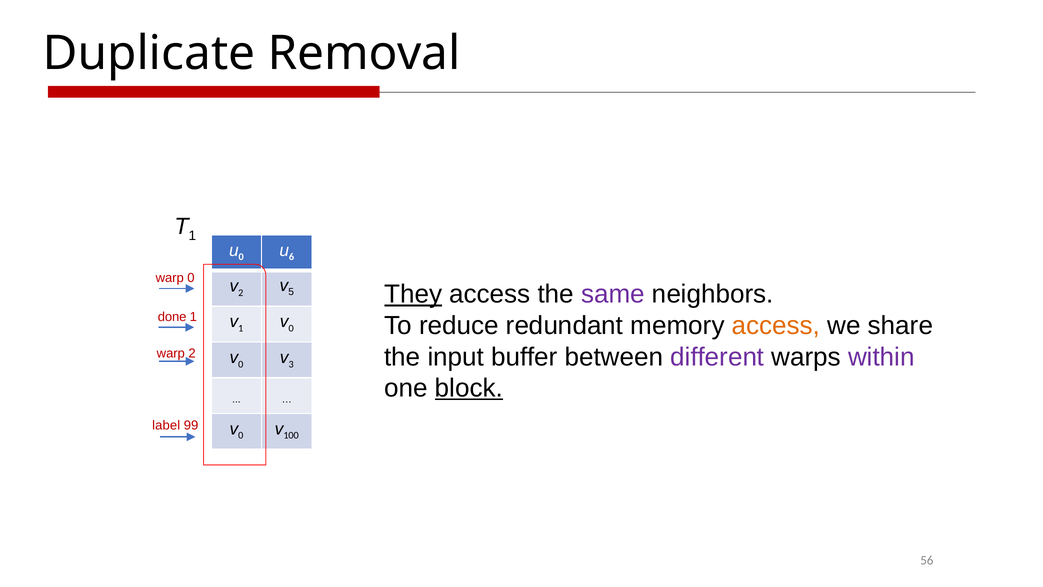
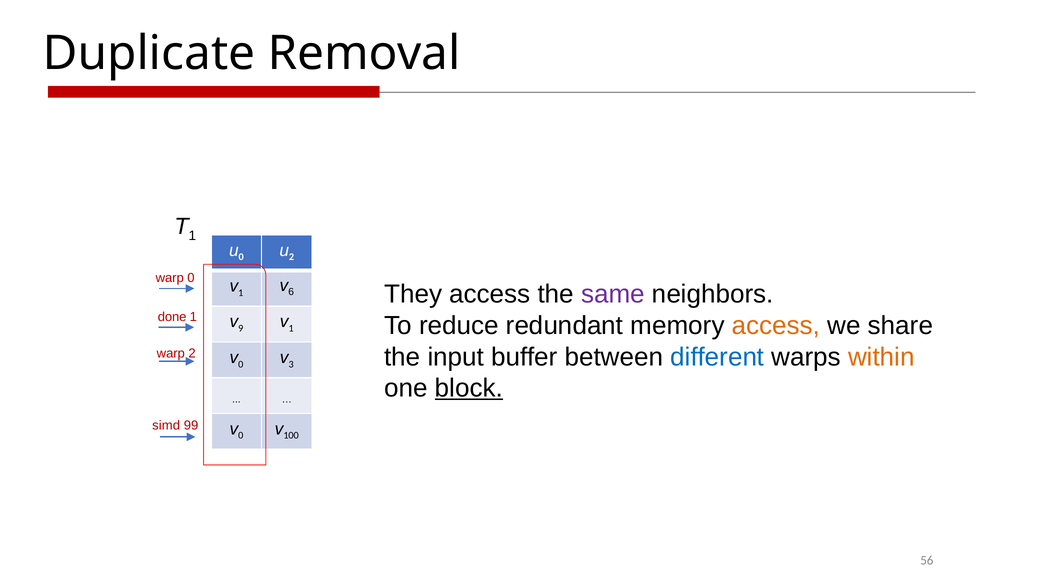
6: 6 -> 2 (292, 257)
2: 2 -> 1 (241, 293)
5: 5 -> 6 (291, 292)
They underline: present -> none (413, 294)
1: 1 -> 9 (241, 328)
0: 0 -> 1 (291, 328)
different colour: purple -> blue (717, 357)
within colour: purple -> orange (881, 357)
label: label -> simd (166, 425)
